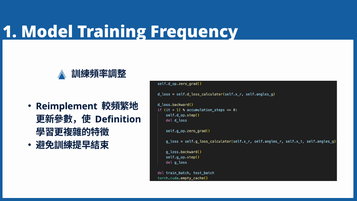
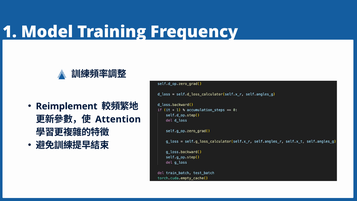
Definition: Definition -> Attention (118, 119)
